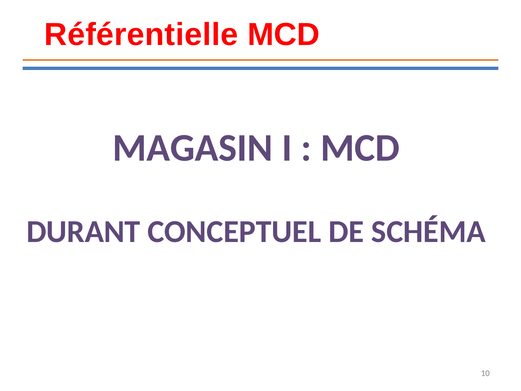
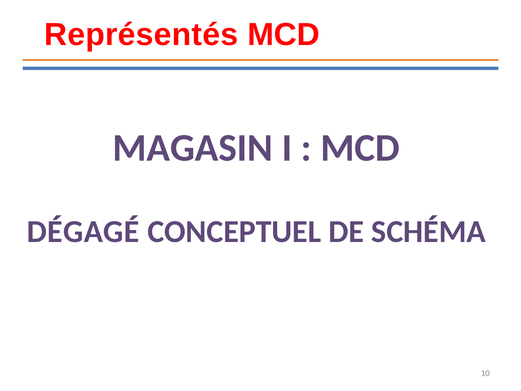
Référentielle: Référentielle -> Représentés (141, 35)
DURANT: DURANT -> DÉGAGÉ (83, 232)
